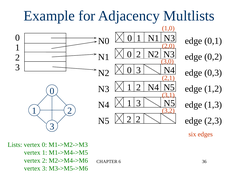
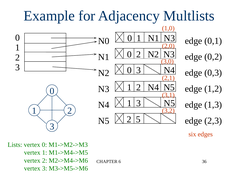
2 2: 2 -> 5 (138, 119)
